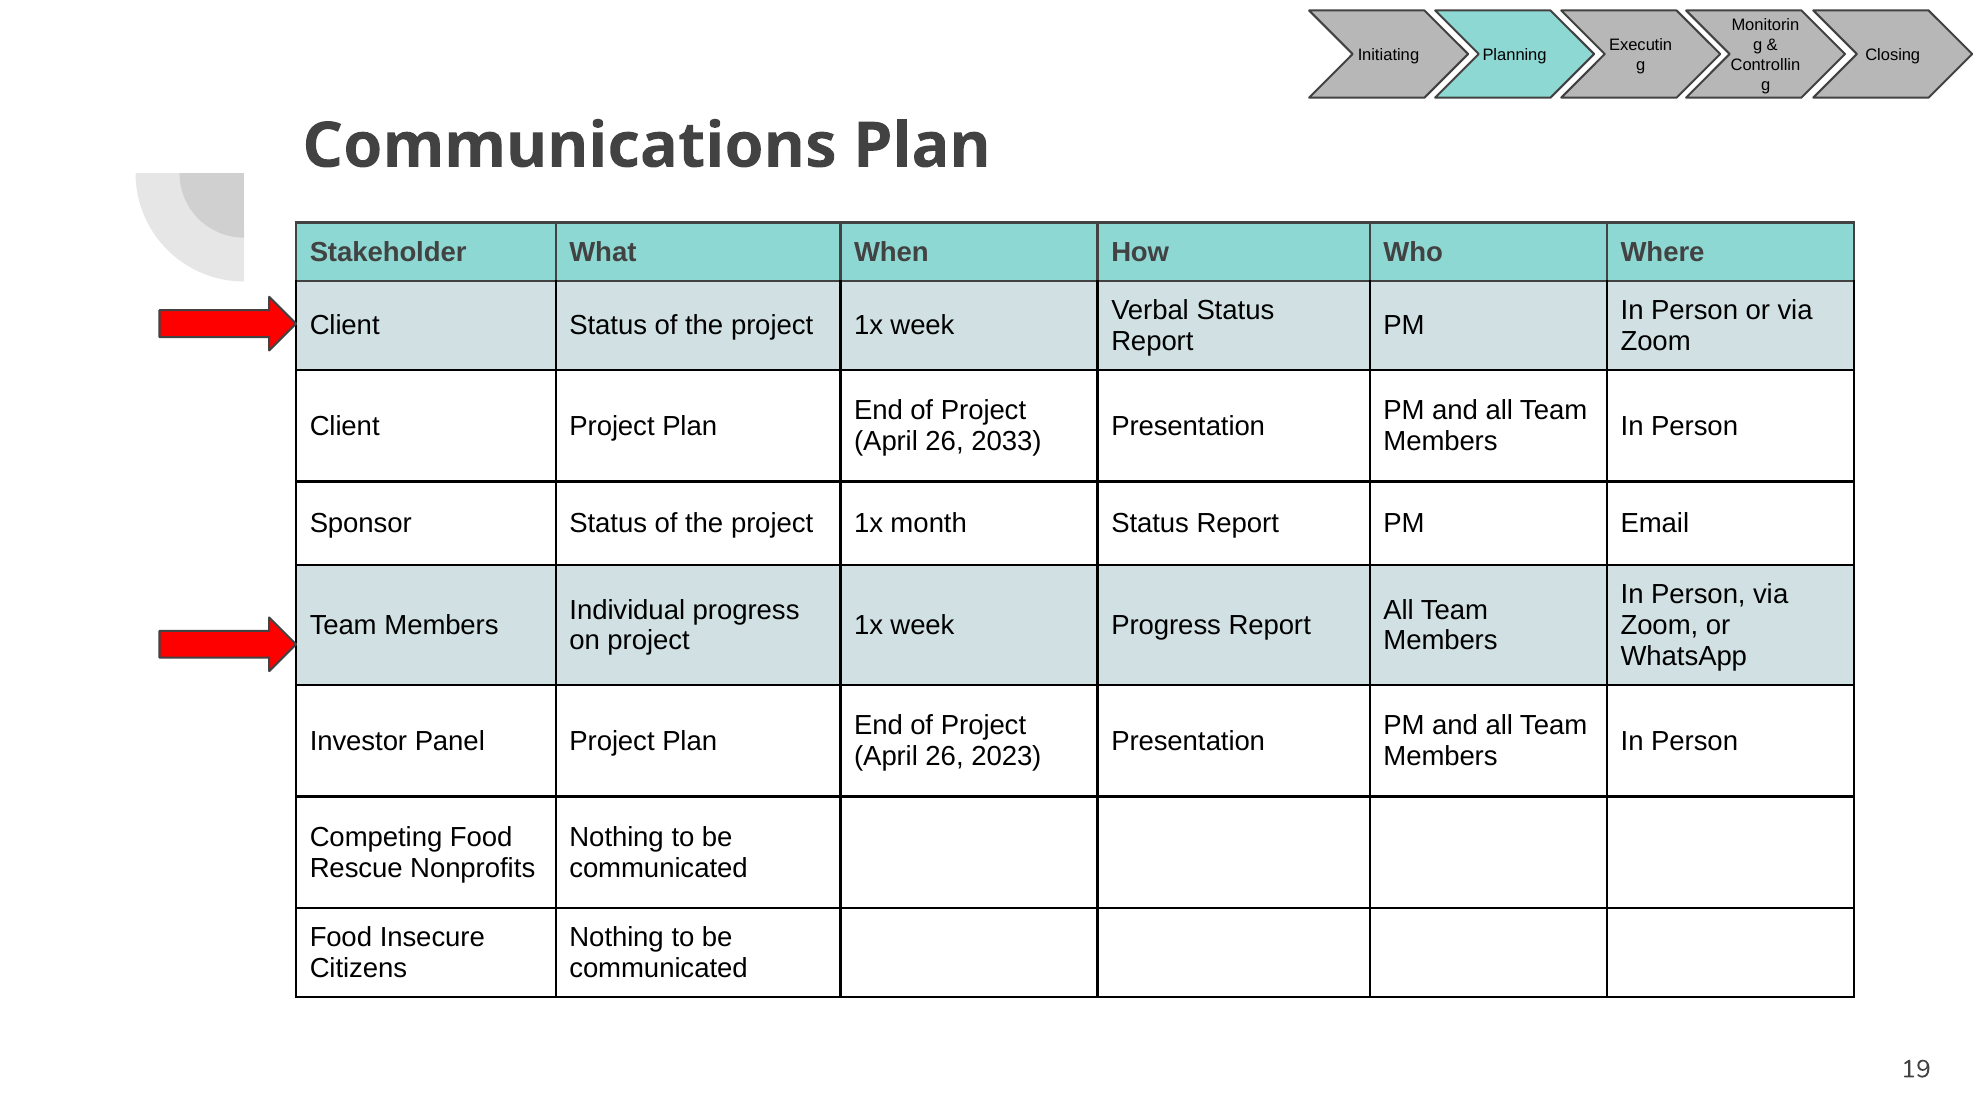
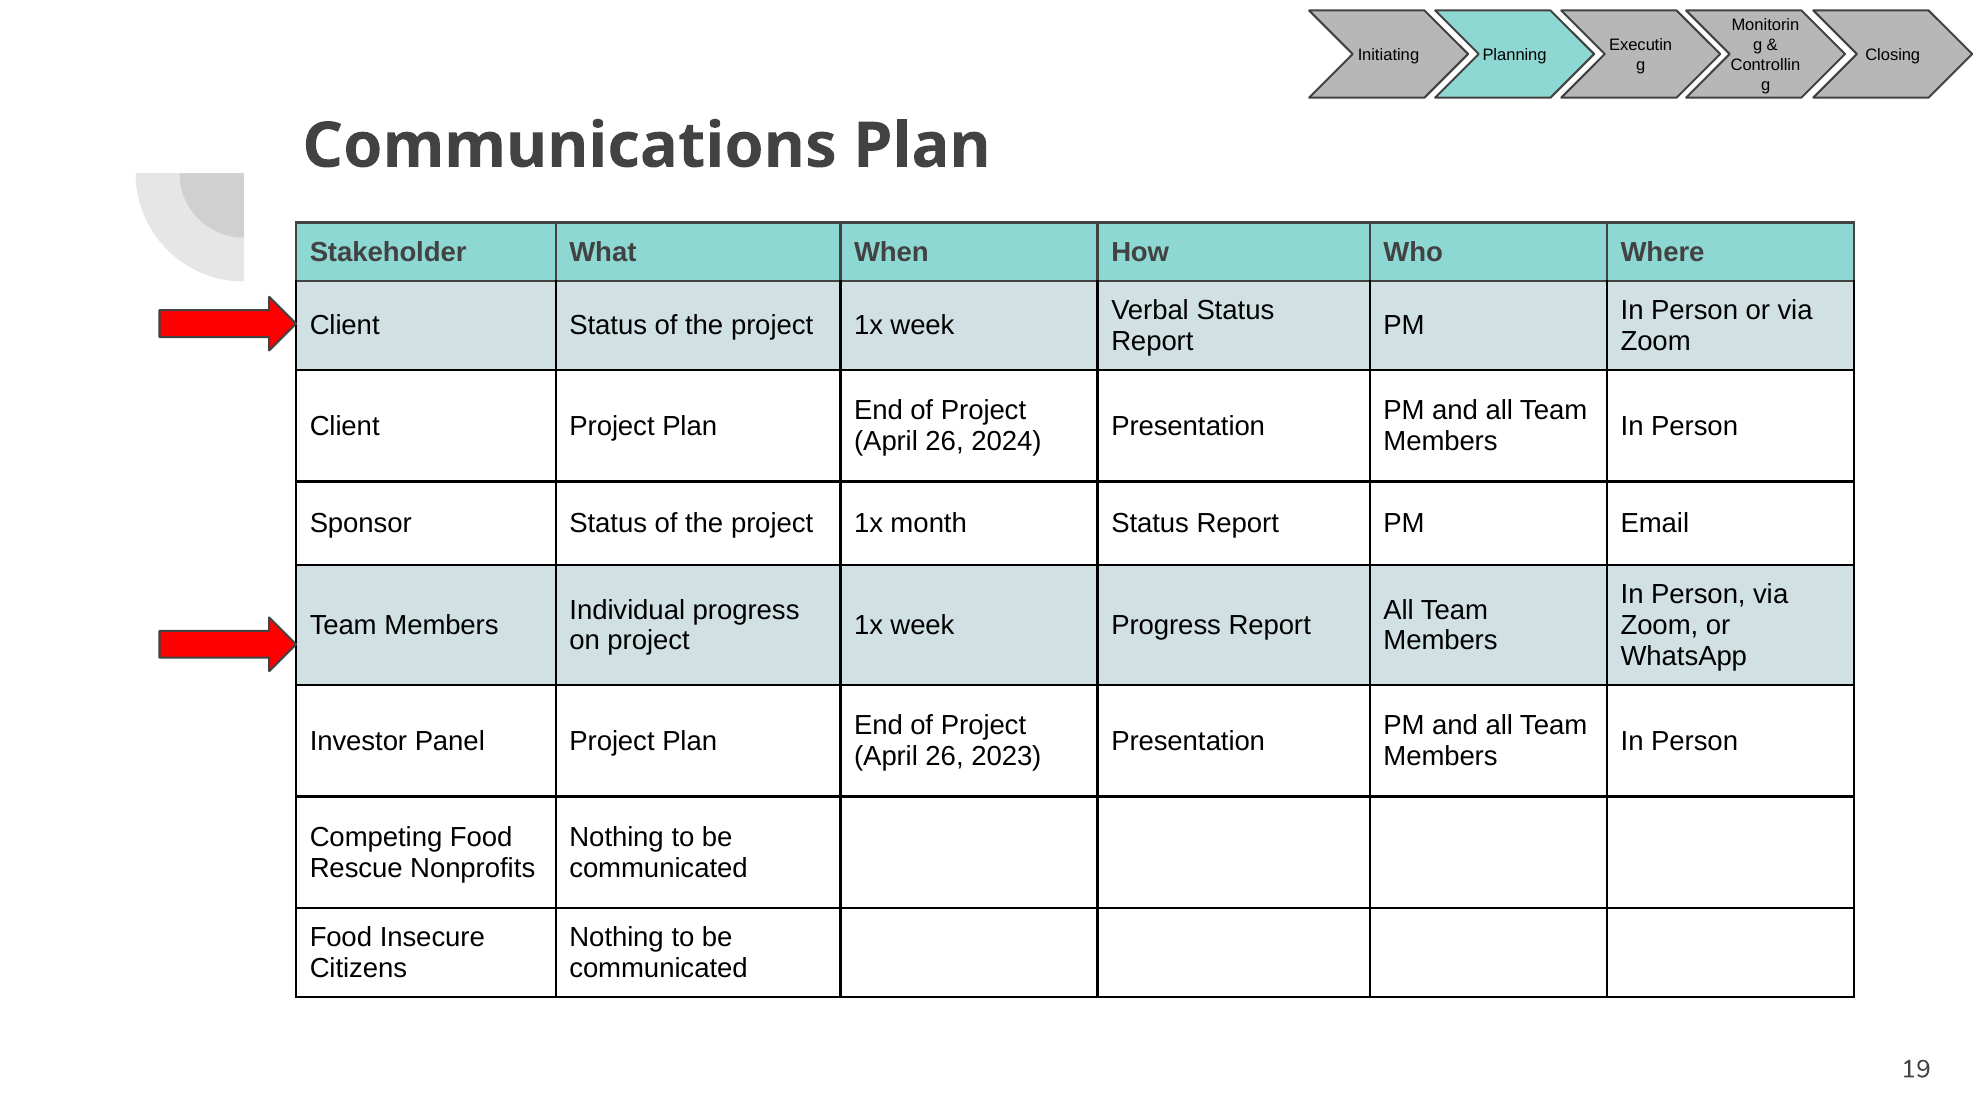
2033: 2033 -> 2024 (1006, 441)
